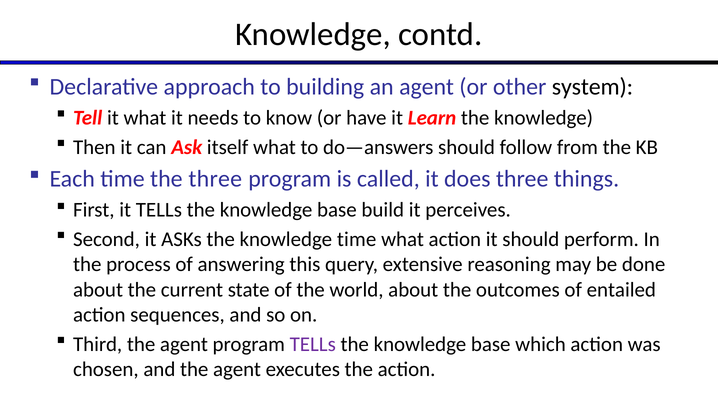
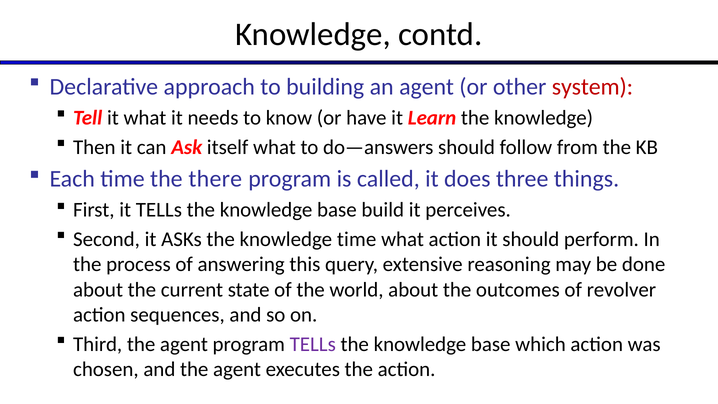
system colour: black -> red (592, 87)
the three: three -> there (215, 179)
entailed: entailed -> revolver (621, 290)
